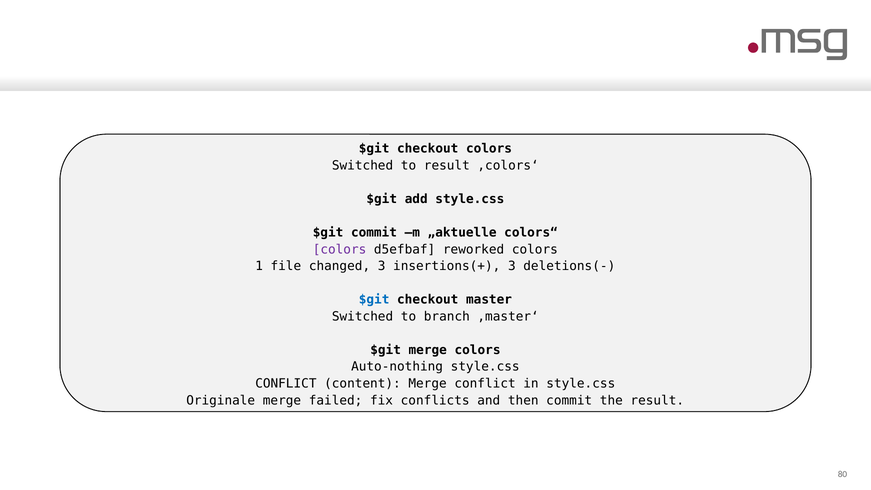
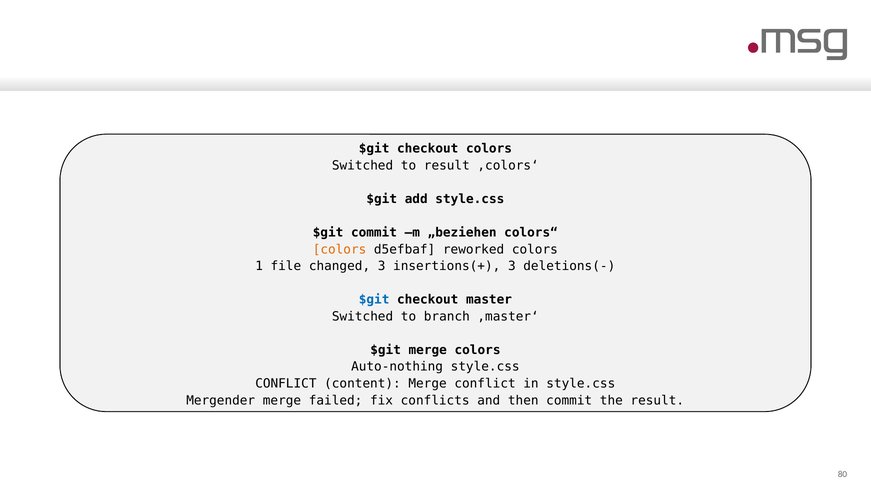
„aktuelle: „aktuelle -> „beziehen (462, 233)
colors colour: purple -> orange (340, 249)
Originale: Originale -> Mergender (221, 400)
